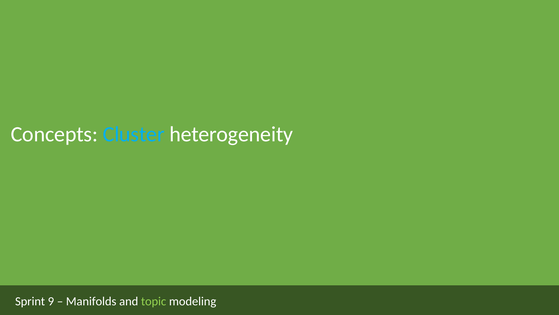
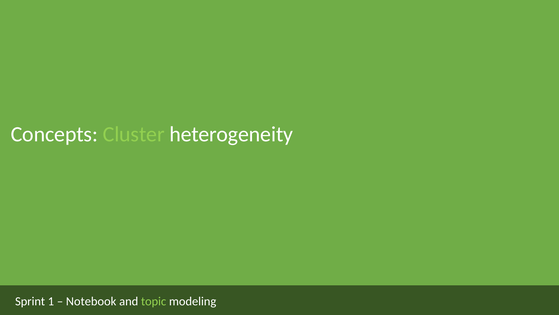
Cluster colour: light blue -> light green (134, 134)
9: 9 -> 1 (51, 301)
Manifolds: Manifolds -> Notebook (91, 301)
